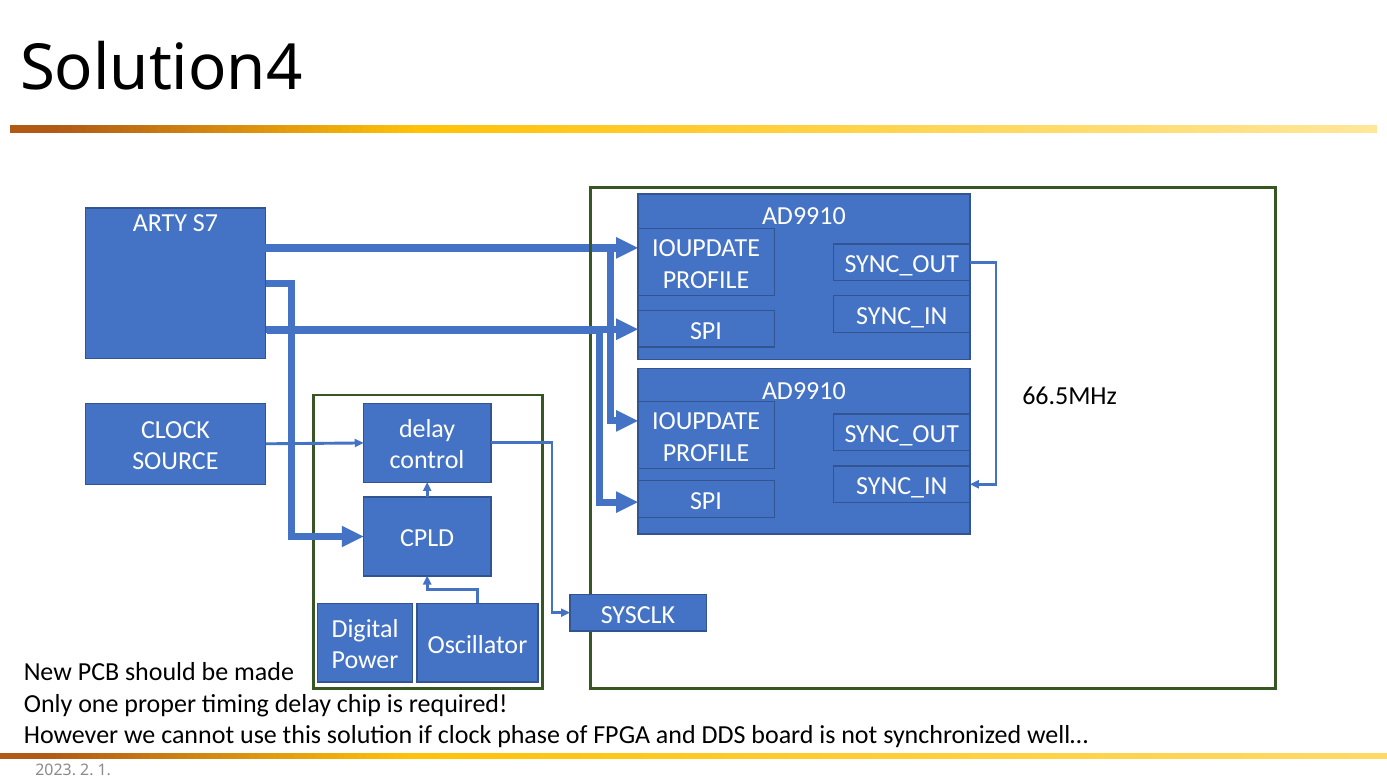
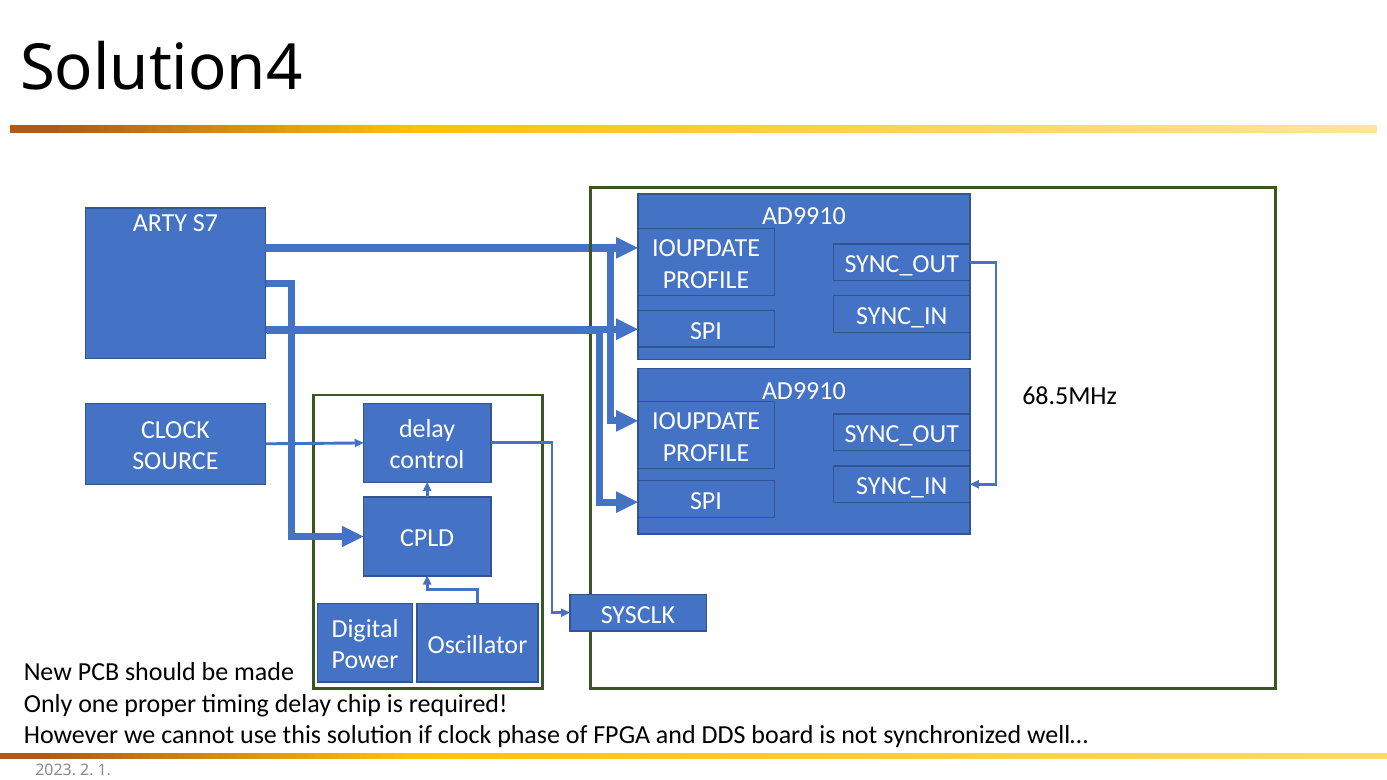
66.5MHz: 66.5MHz -> 68.5MHz (1070, 396)
